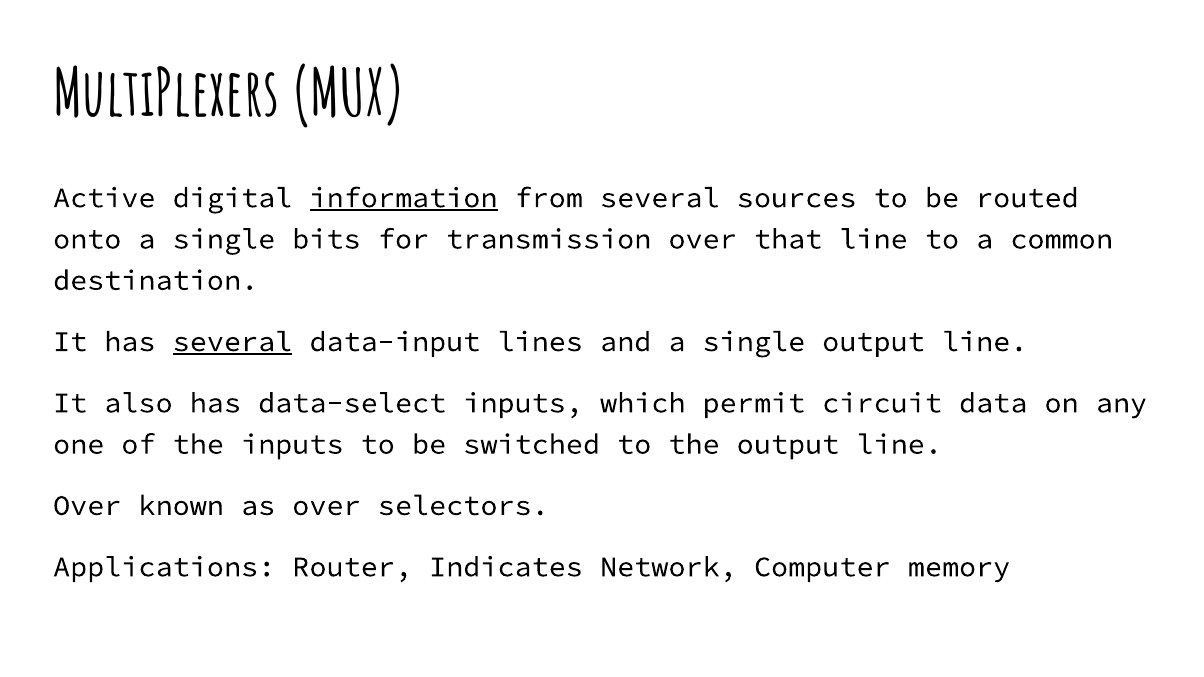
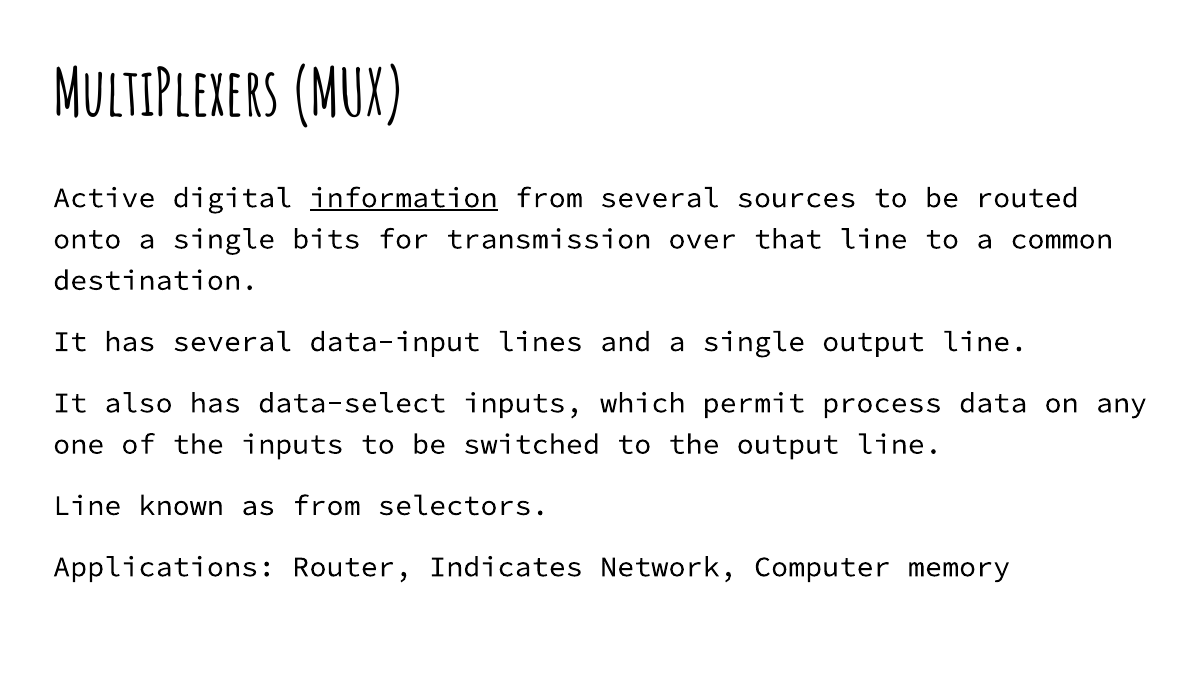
several underline: present -> none (232, 342)
circuit: circuit -> process (882, 403)
Over: Over -> Line (87, 506)
as over: over -> from (326, 506)
